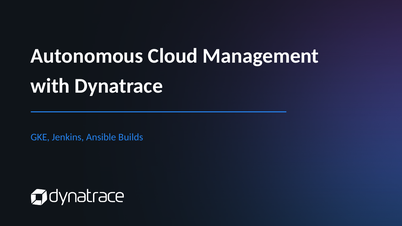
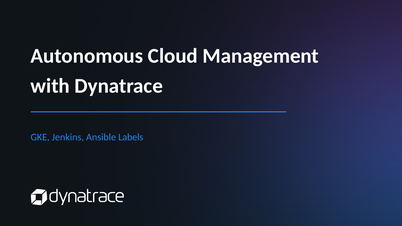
Builds: Builds -> Labels (131, 137)
